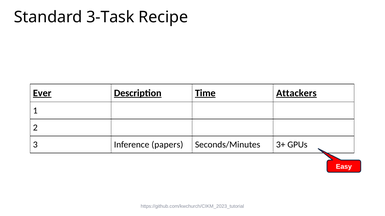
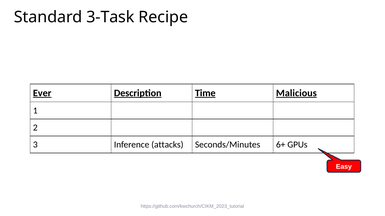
Attackers: Attackers -> Malicious (296, 93)
papers: papers -> attacks (167, 145)
3+: 3+ -> 6+ (281, 145)
